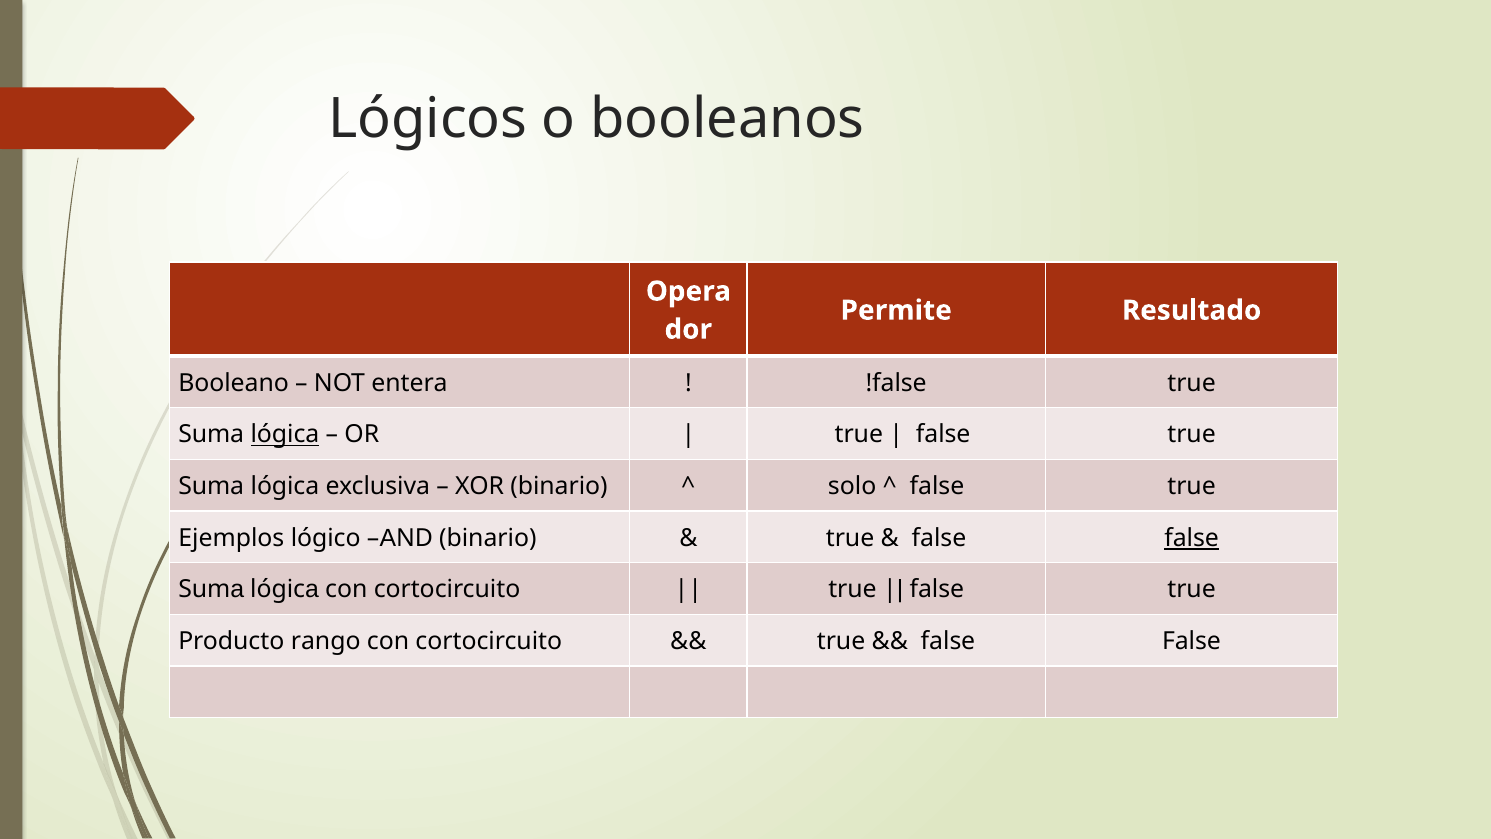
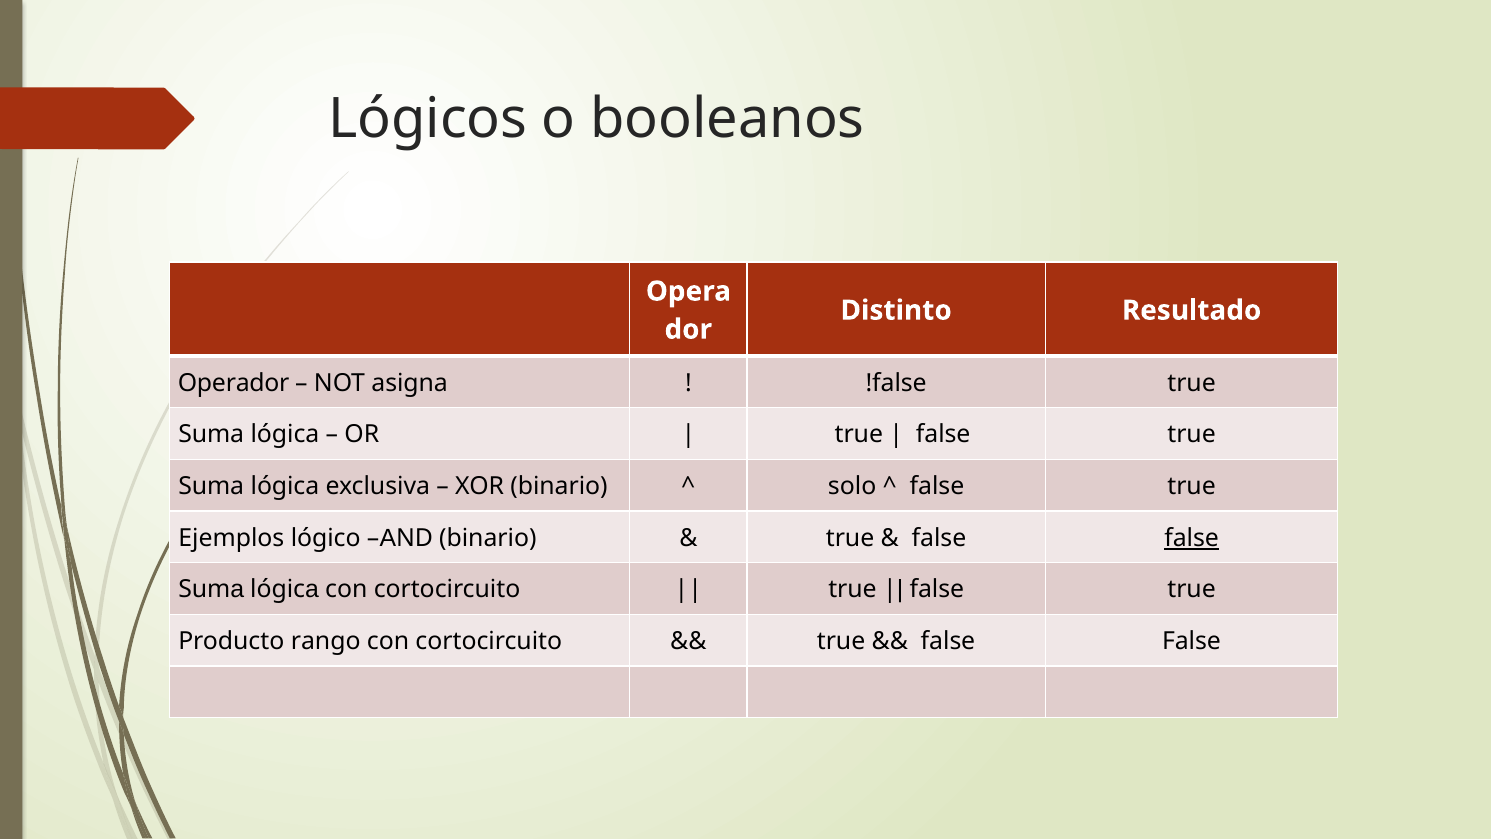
Permite: Permite -> Distinto (896, 310)
Booleano: Booleano -> Operador (234, 383)
entera: entera -> asigna (410, 383)
lógica underline: present -> none (285, 435)
